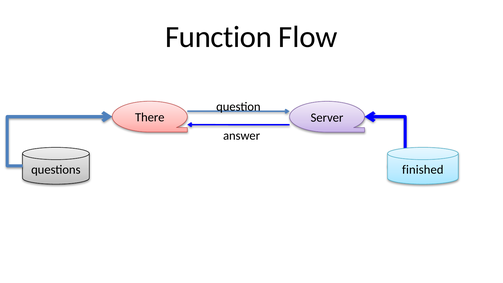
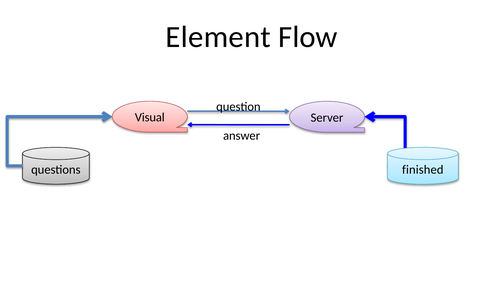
Function: Function -> Element (218, 37)
There: There -> Visual (150, 117)
